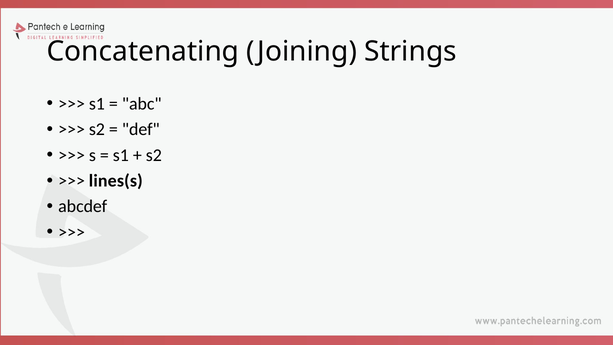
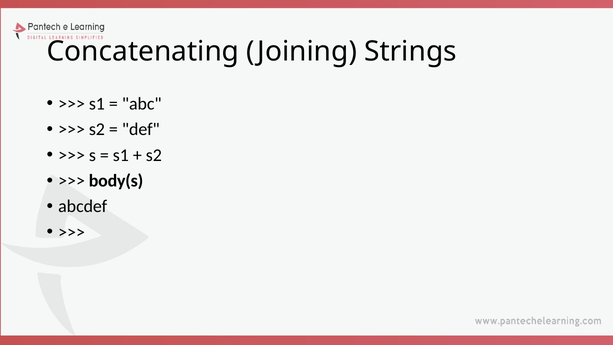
lines(s: lines(s -> body(s (116, 181)
